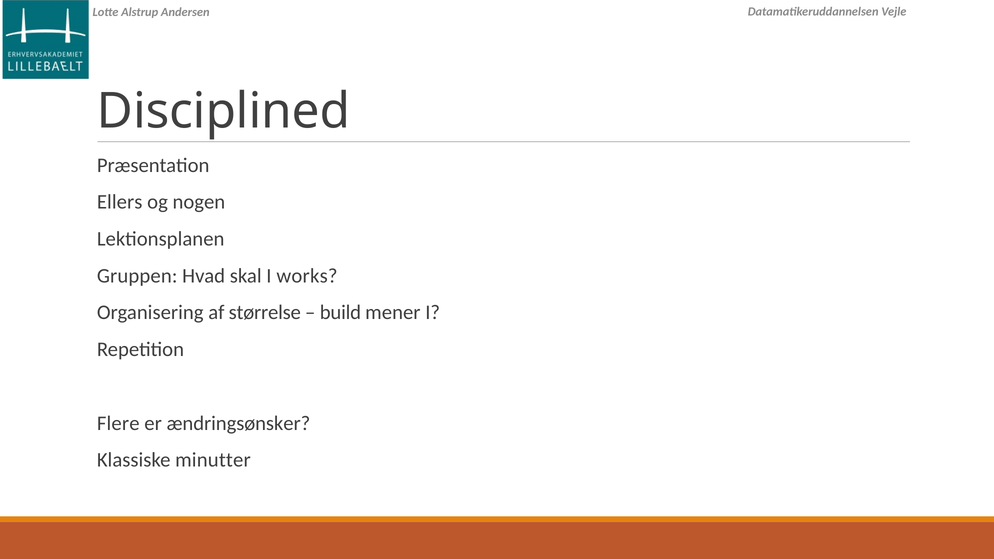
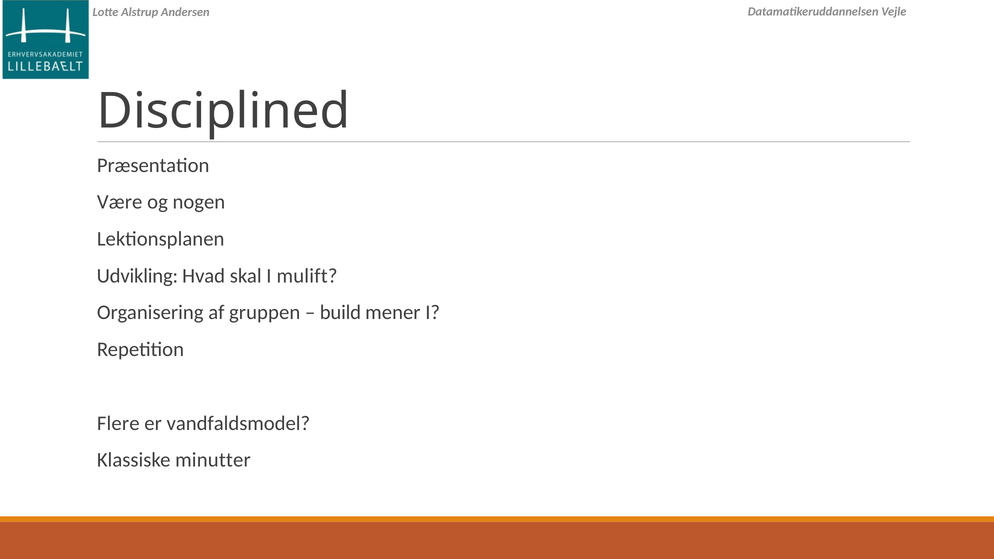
Ellers: Ellers -> Være (120, 202)
Gruppen: Gruppen -> Udvikling (137, 276)
works: works -> mulift (307, 276)
størrelse: størrelse -> gruppen (265, 313)
ændringsønsker: ændringsønsker -> vandfaldsmodel (238, 423)
